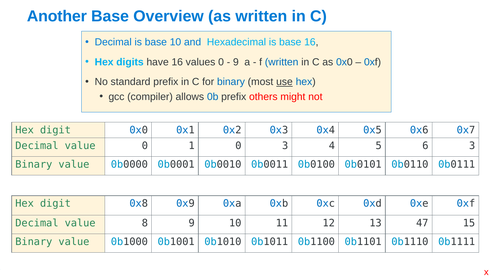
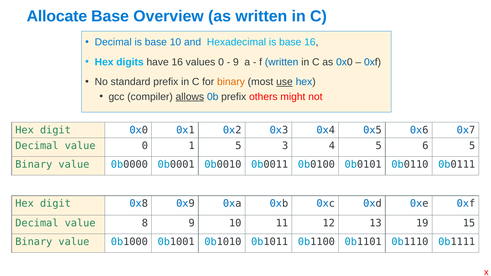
Another: Another -> Allocate (57, 16)
binary colour: blue -> orange (231, 82)
allows underline: none -> present (190, 97)
1 0: 0 -> 5 (238, 146)
6 3: 3 -> 5 (472, 146)
47: 47 -> 19 (422, 223)
